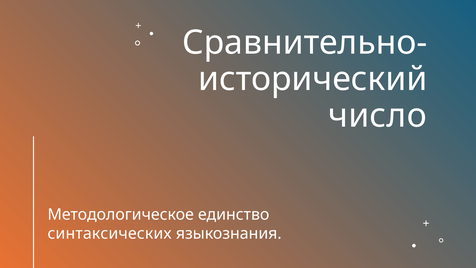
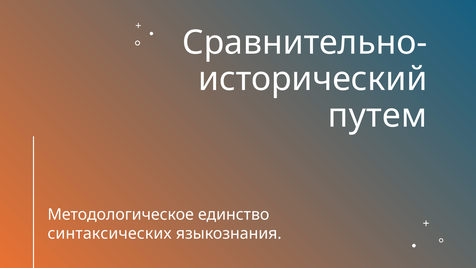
число: число -> путем (377, 115)
